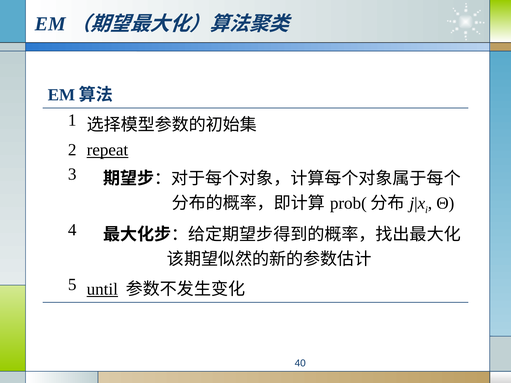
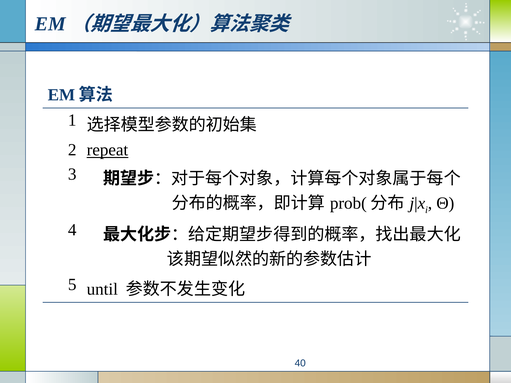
until underline: present -> none (102, 289)
